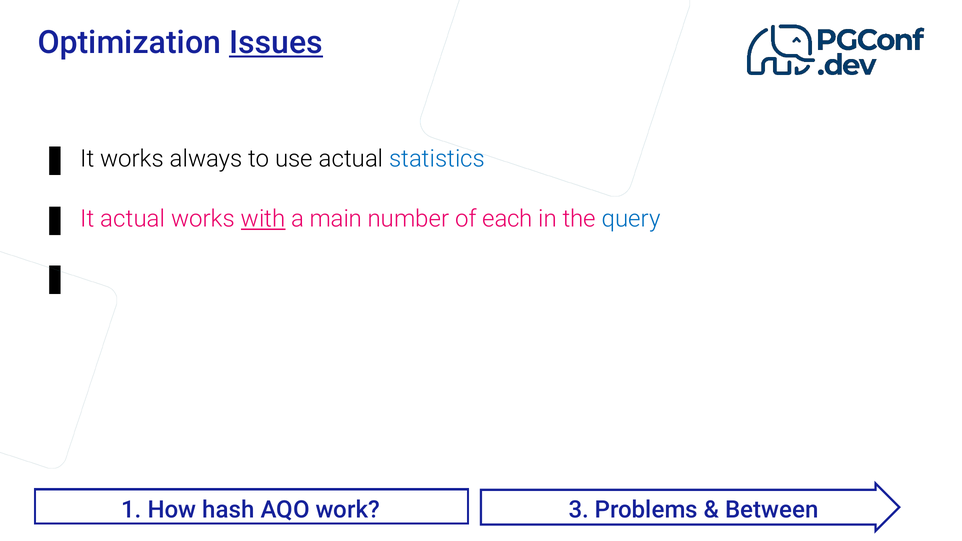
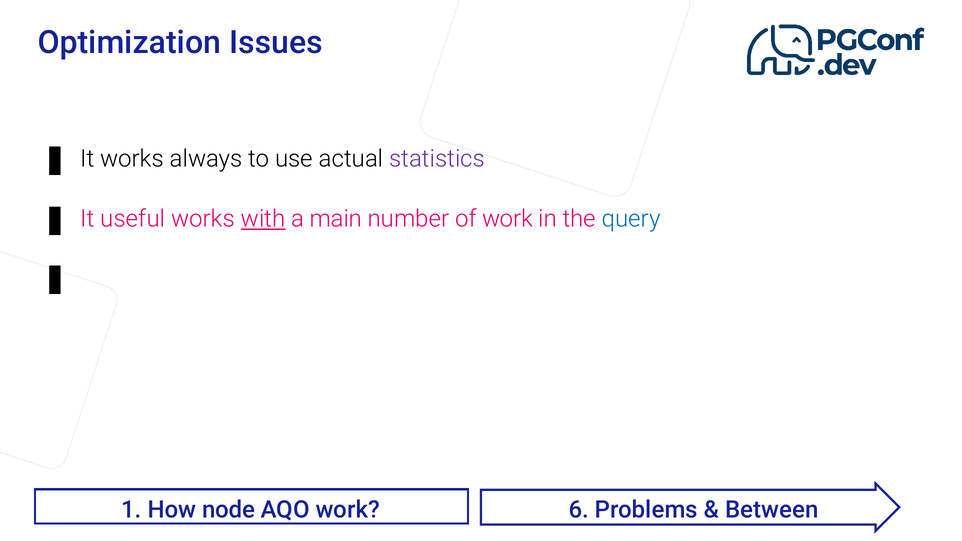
Issues underline: present -> none (276, 43)
statistics colour: blue -> purple (437, 159)
It actual: actual -> useful (133, 219)
of each: each -> work (507, 219)
hash: hash -> node (229, 510)
3: 3 -> 6 (579, 510)
